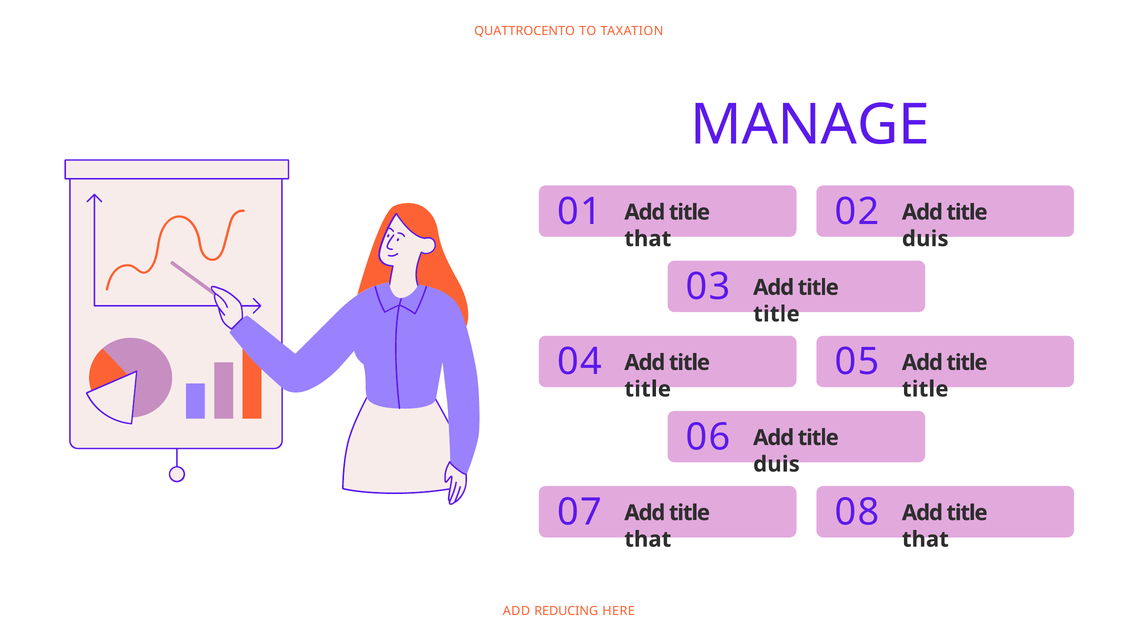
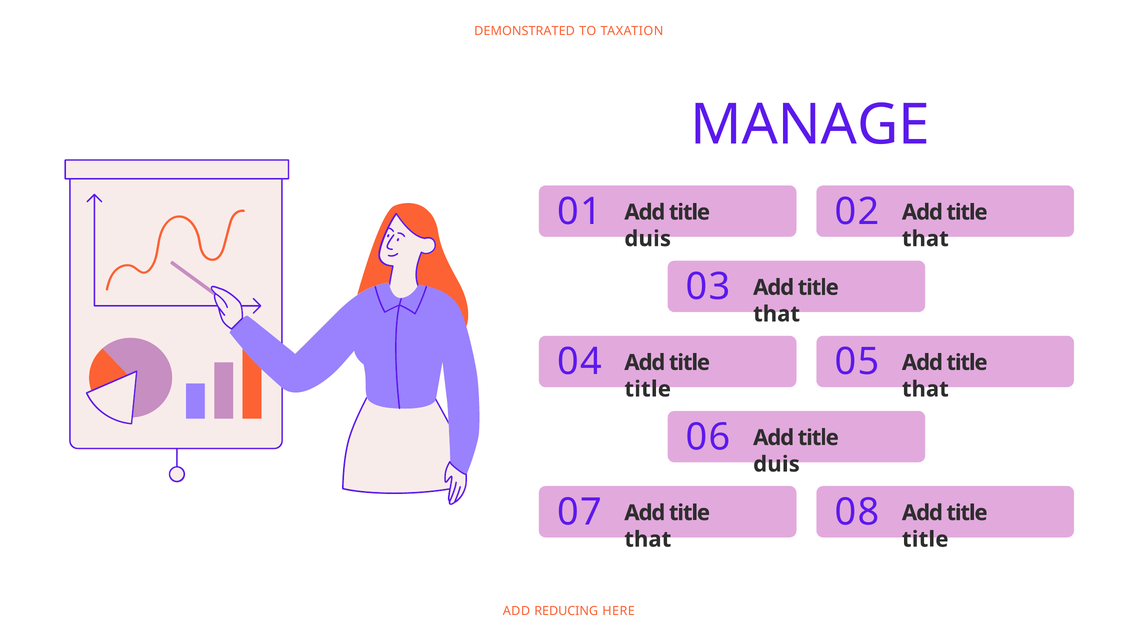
QUATTROCENTO: QUATTROCENTO -> DEMONSTRATED (525, 31)
that: that -> duis (648, 239)
duis: duis -> that (925, 239)
title: title -> that (777, 314)
title: title -> that (925, 389)
that: that -> title (925, 539)
